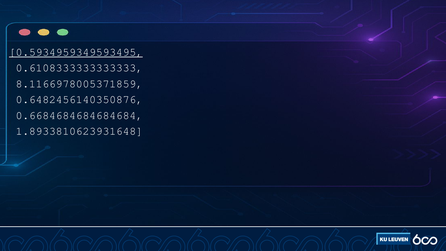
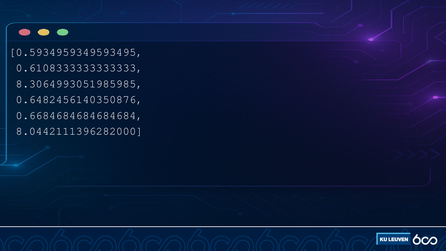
0.5934959349593495 underline: present -> none (76, 52)
8.1166978005371859: 8.1166978005371859 -> 8.3064993051985985 (79, 84)
1.8933810623931648: 1.8933810623931648 -> 8.0442111396282000 (79, 131)
